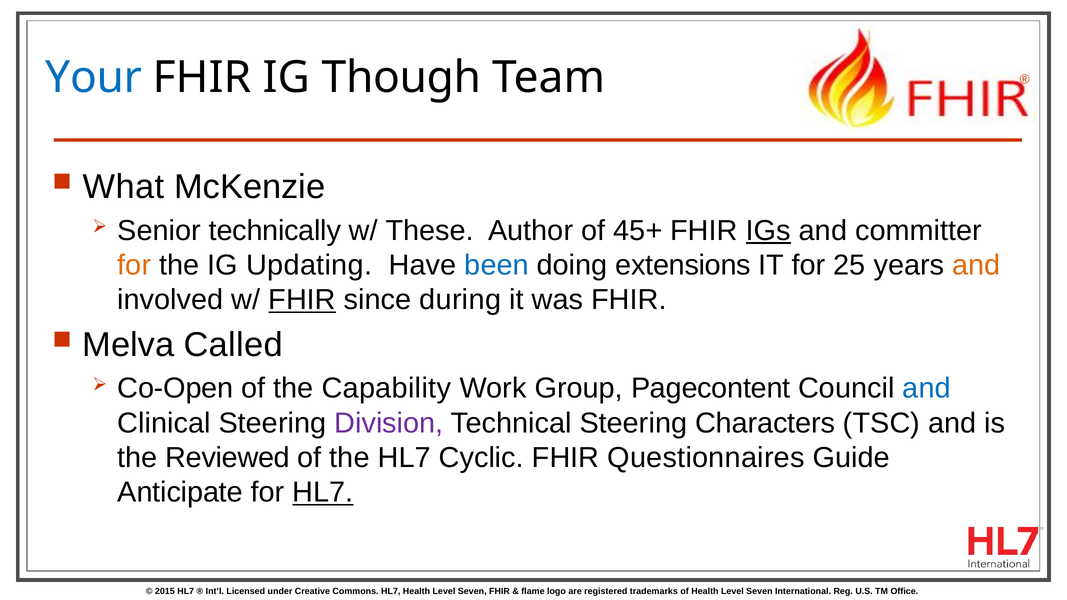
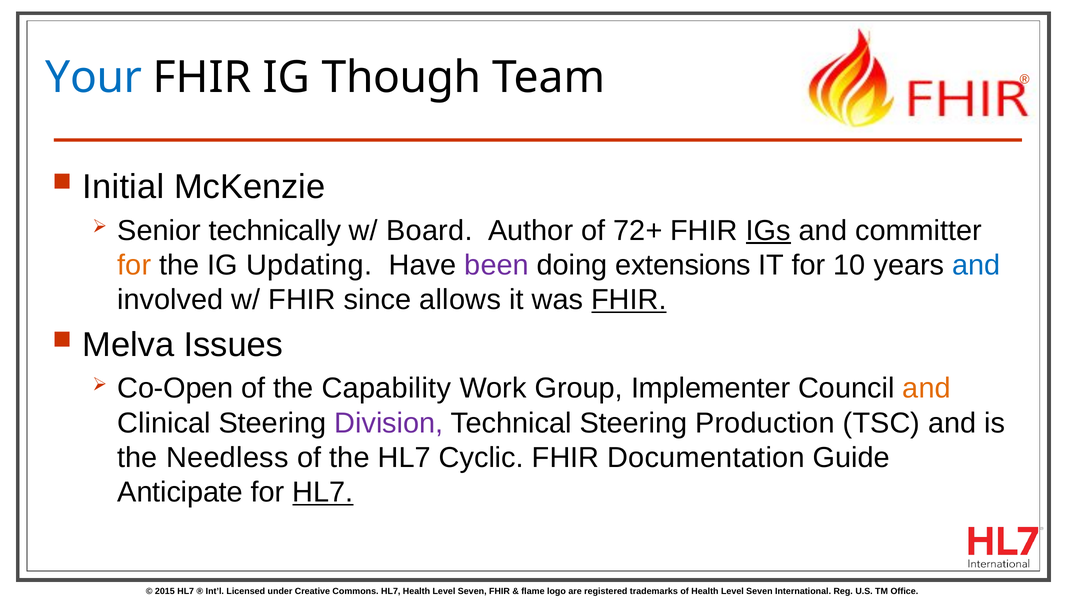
What: What -> Initial (123, 187)
These: These -> Board (429, 231)
45+: 45+ -> 72+ (638, 231)
been colour: blue -> purple (497, 265)
25: 25 -> 10 (849, 265)
and colour: orange -> blue (976, 265)
FHIR underline: present -> none (302, 300)
during: during -> allows (460, 300)
FHIR underline: none -> present (629, 300)
Called: Called -> Issues (233, 345)
Pagecontent: Pagecontent -> Implementer (711, 389)
and colour: blue -> orange (927, 389)
Characters: Characters -> Production (765, 423)
Reviewed: Reviewed -> Needless (227, 458)
Questionnaires: Questionnaires -> Documentation (706, 458)
